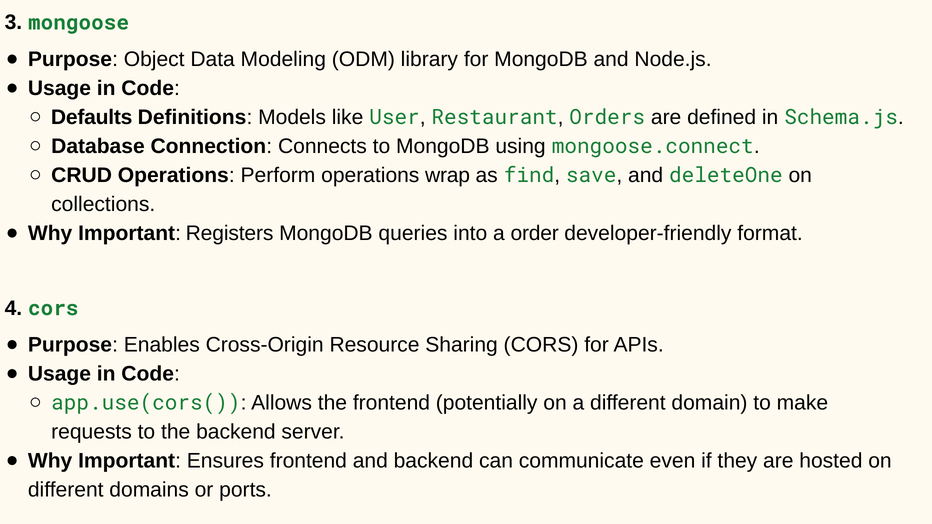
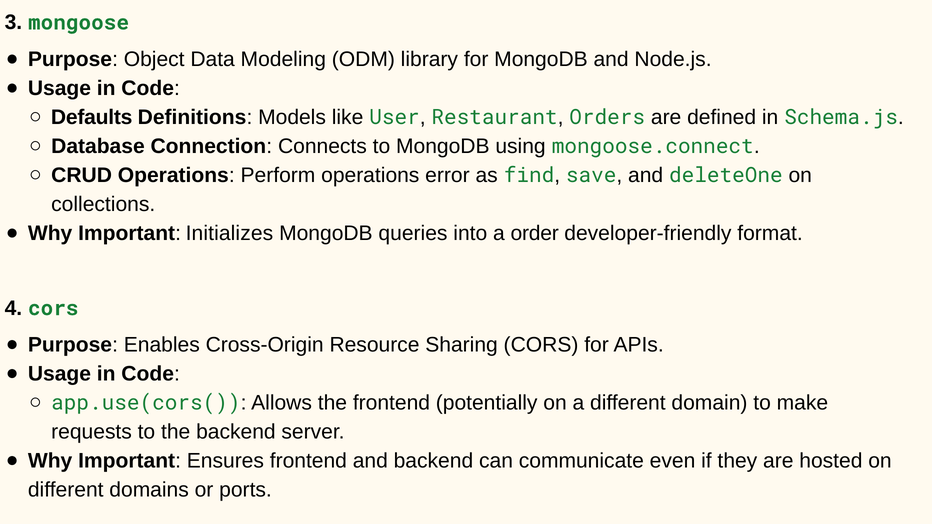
wrap: wrap -> error (447, 175)
Registers: Registers -> Initializes (229, 233)
